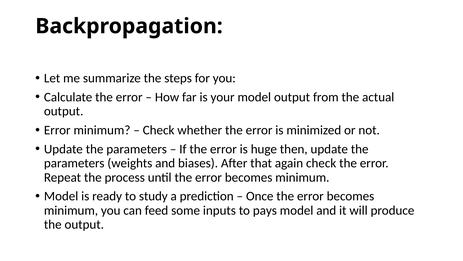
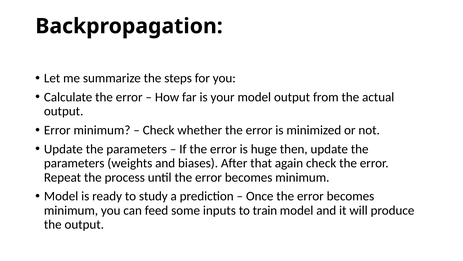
pays: pays -> train (265, 210)
